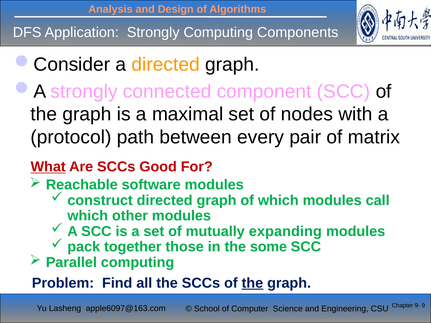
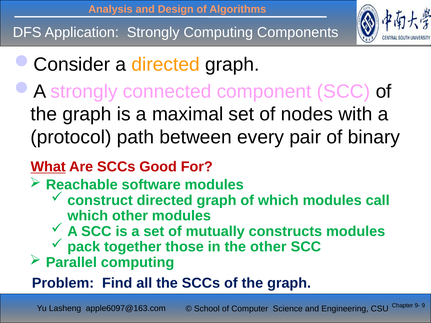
matrix: matrix -> binary (374, 137)
expanding: expanding -> constructs (285, 232)
the some: some -> other (268, 247)
the underline: present -> none (252, 283)
